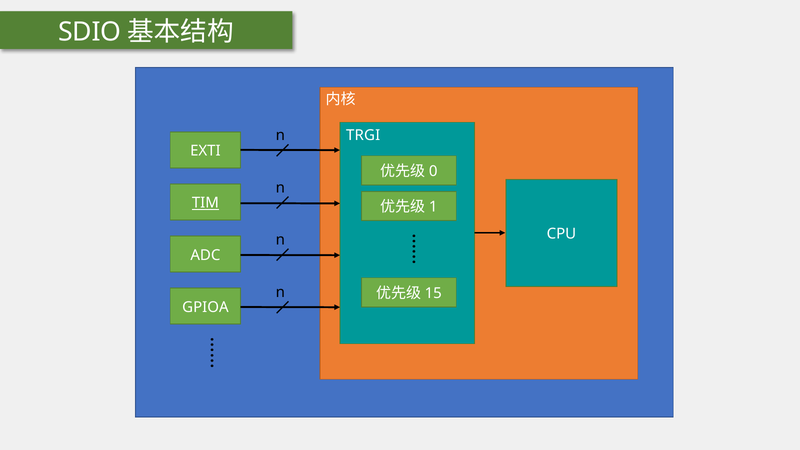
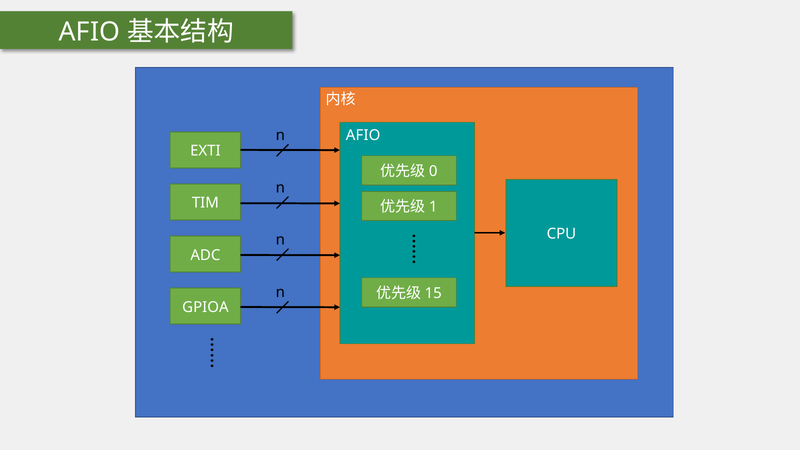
SDIO: SDIO -> AFIO (89, 32)
TRGI: TRGI -> AFIO (363, 135)
TIM underline: present -> none (205, 203)
